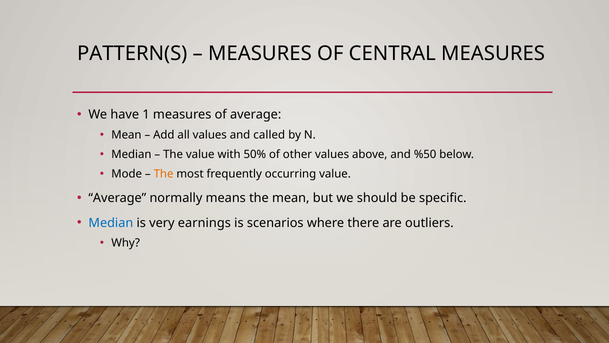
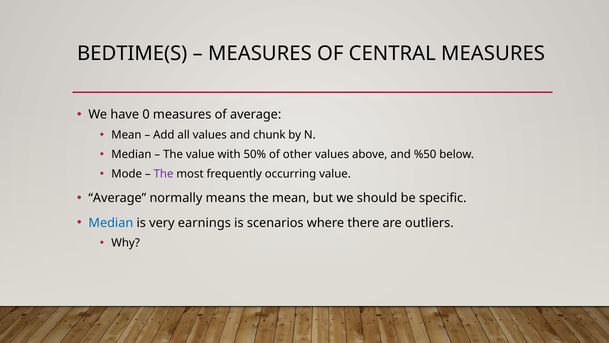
PATTERN(S: PATTERN(S -> BEDTIME(S (132, 53)
1: 1 -> 0 (146, 115)
called: called -> chunk (269, 135)
The colour: orange -> purple (164, 174)
